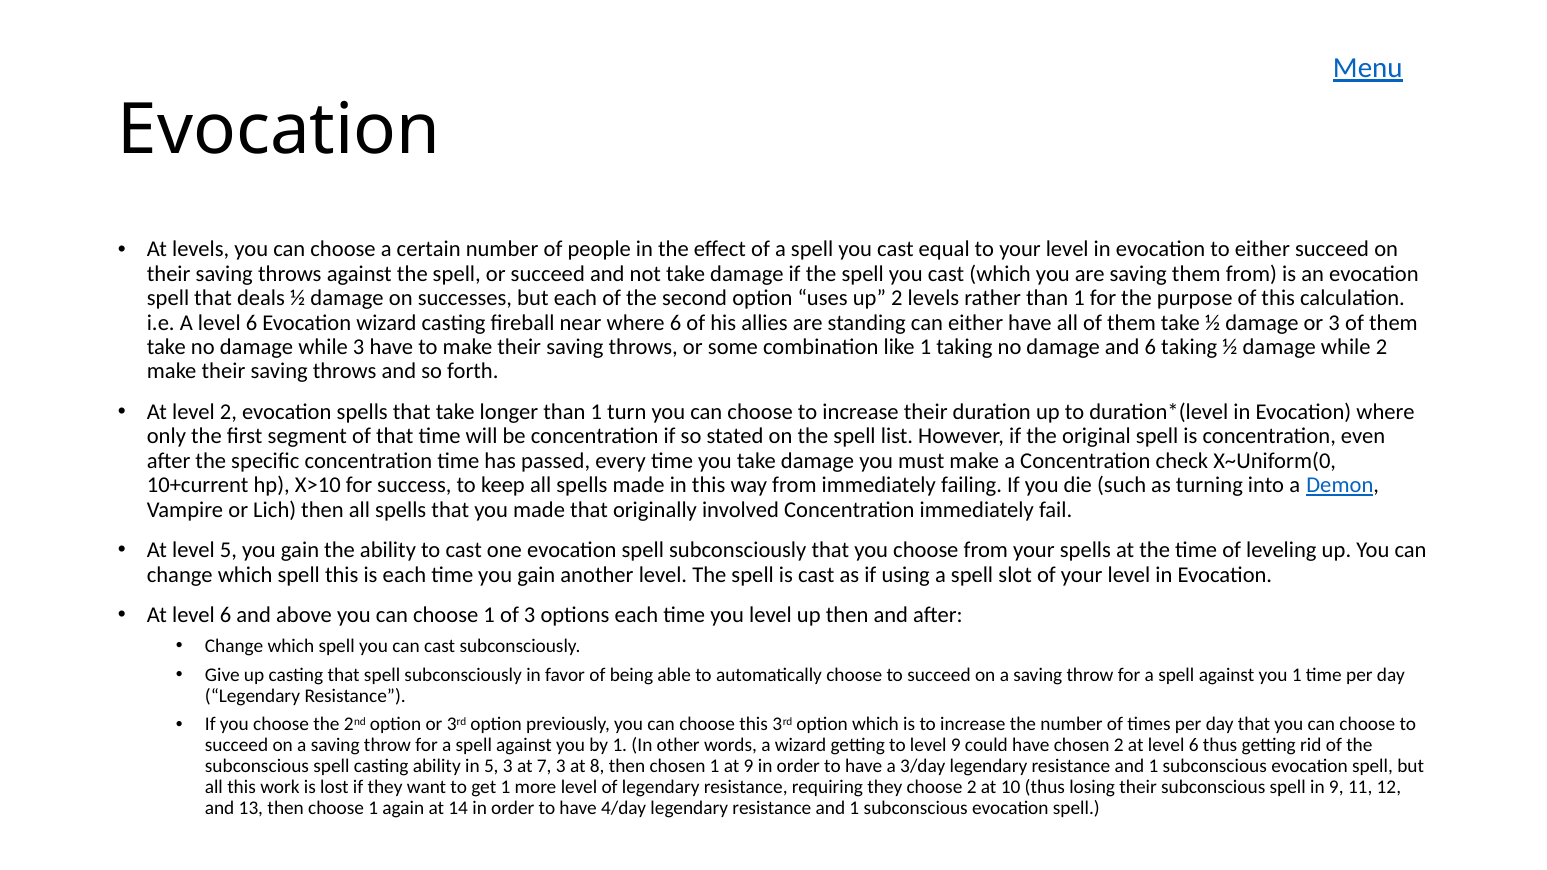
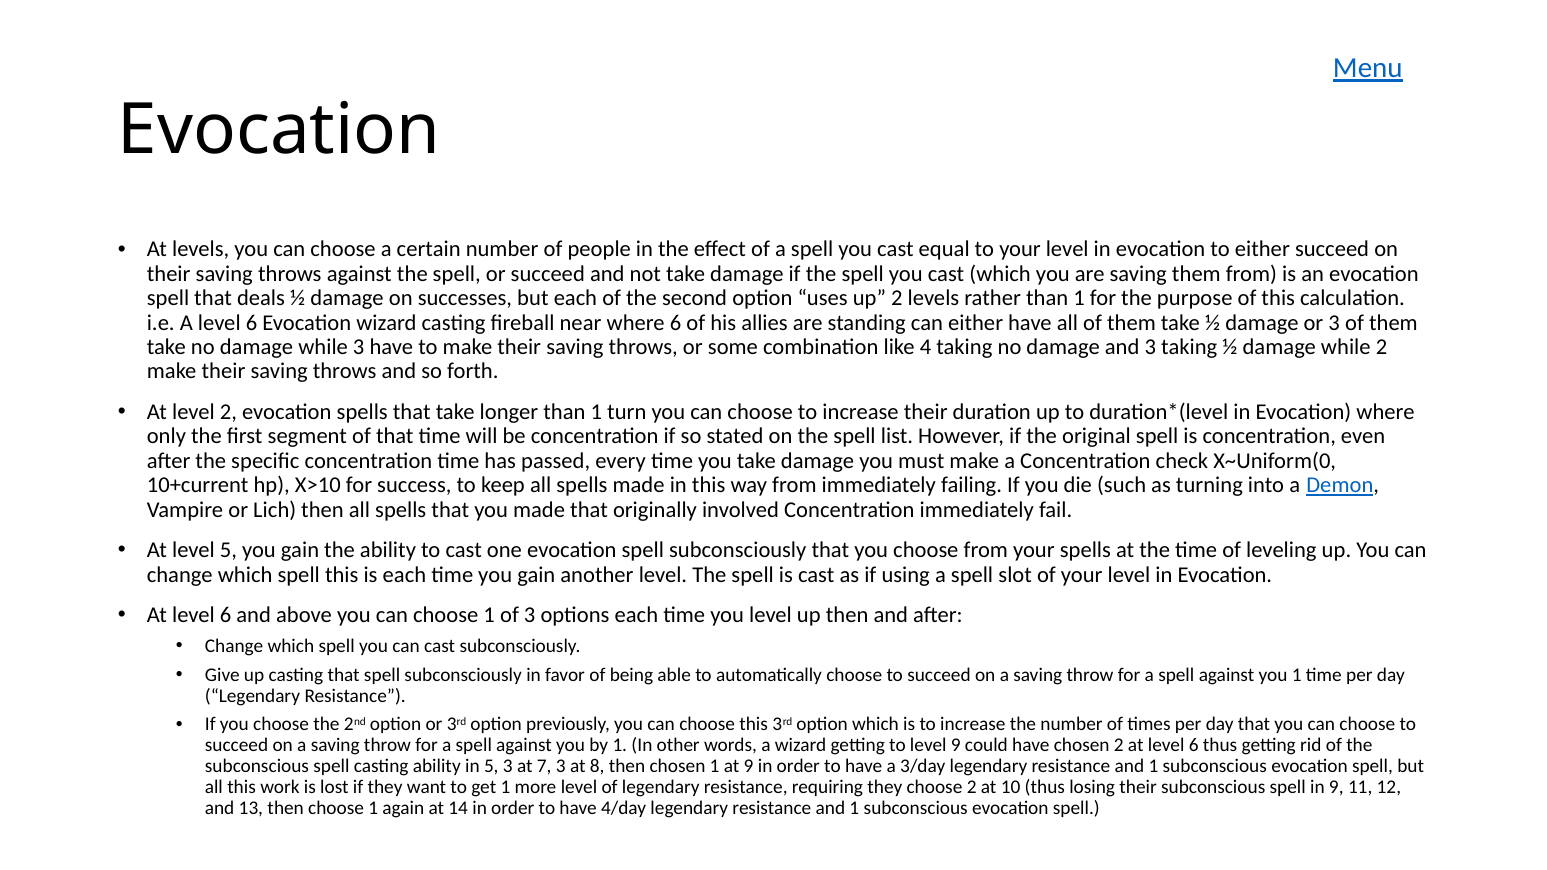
like 1: 1 -> 4 (926, 347)
and 6: 6 -> 3 (1150, 347)
